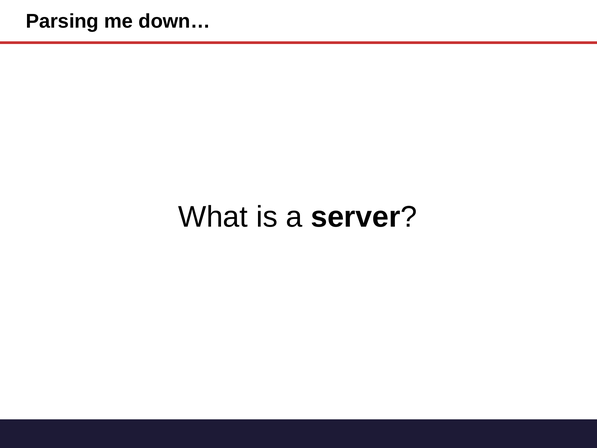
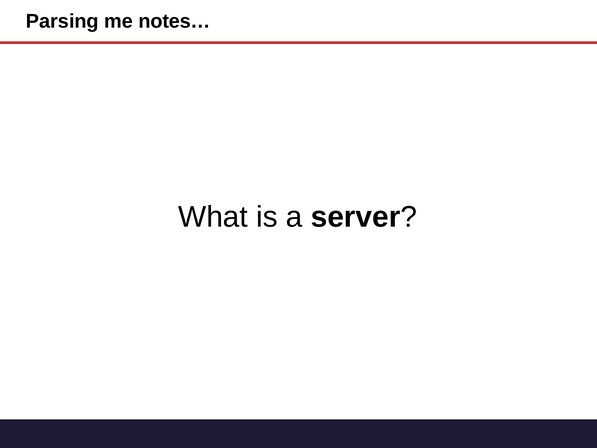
down…: down… -> notes… (175, 21)
